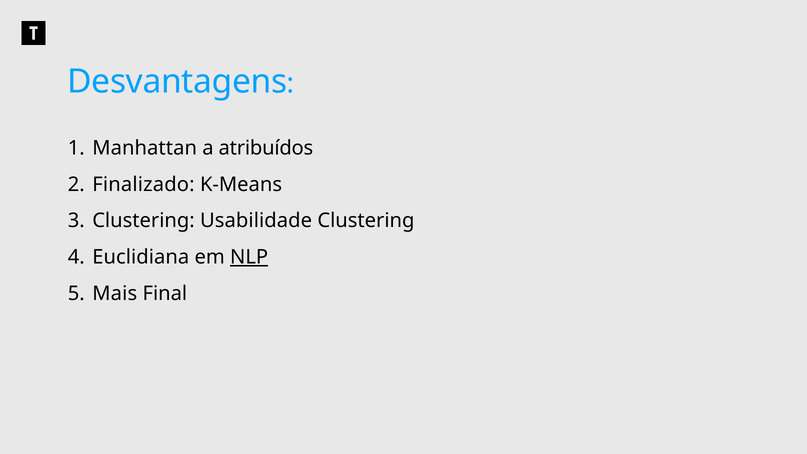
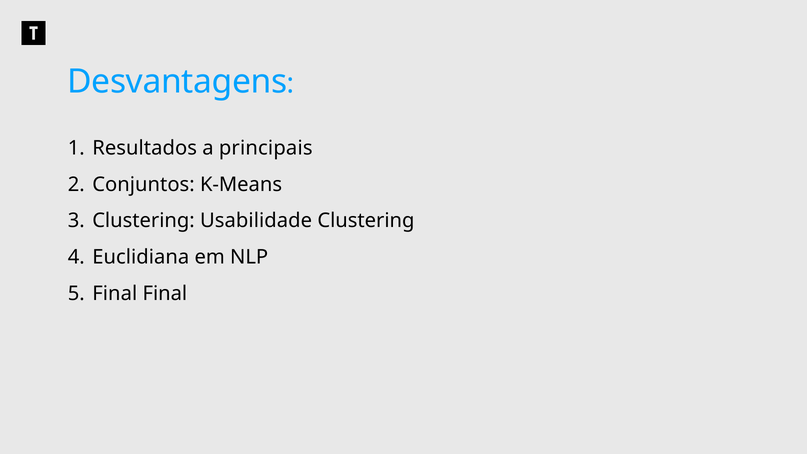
Manhattan: Manhattan -> Resultados (145, 148)
atribuídos: atribuídos -> principais (266, 148)
Finalizado: Finalizado -> Conjuntos (144, 184)
NLP underline: present -> none (249, 257)
Mais: Mais -> Final (115, 293)
